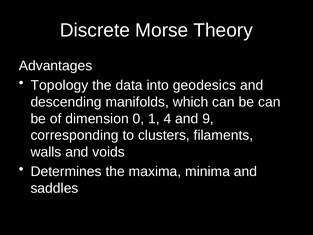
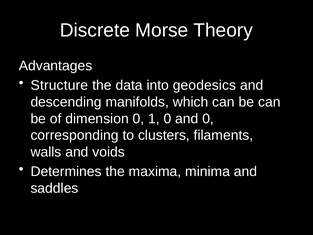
Topology: Topology -> Structure (59, 85)
1 4: 4 -> 0 (167, 119)
and 9: 9 -> 0 (208, 119)
